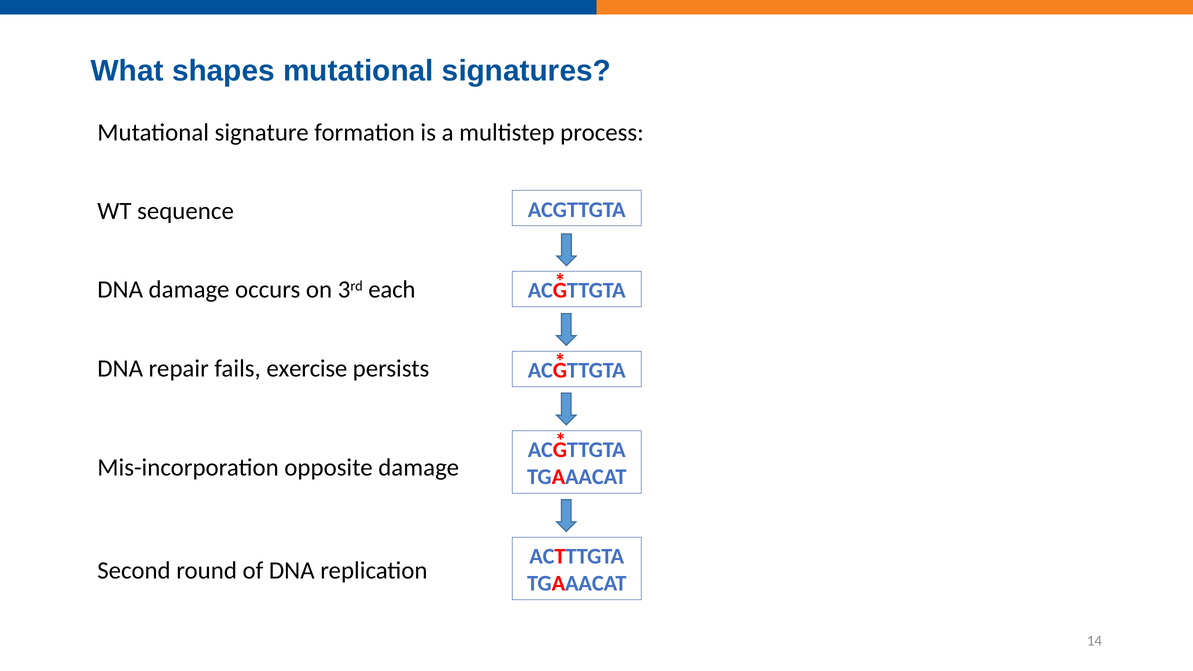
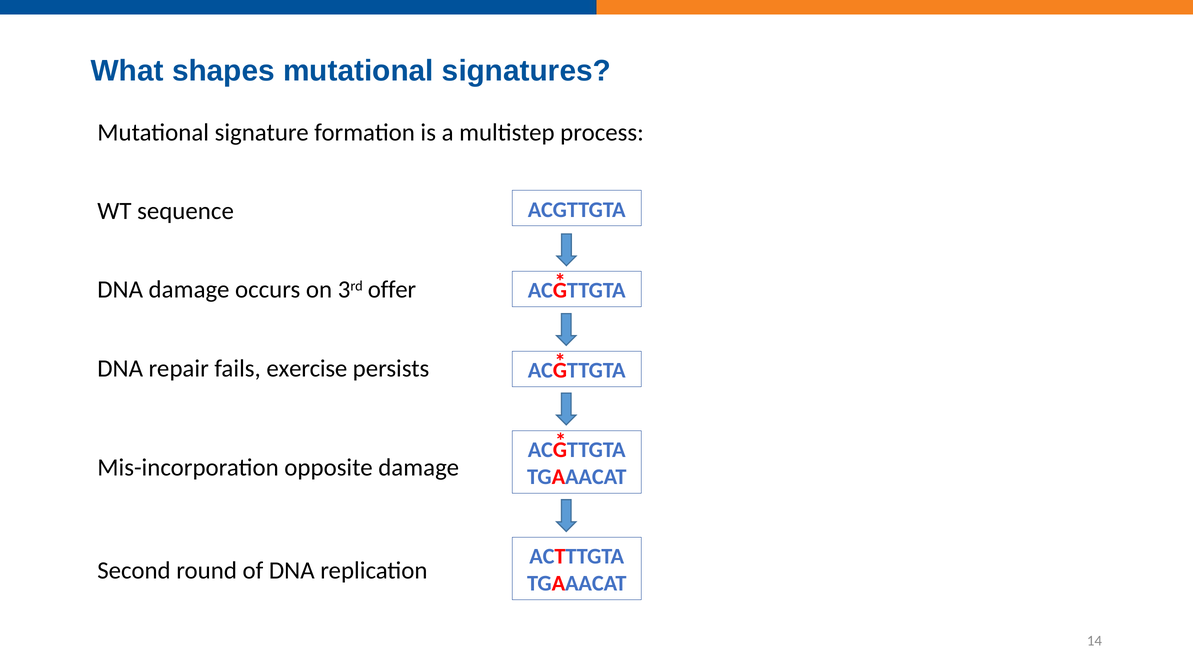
each: each -> offer (392, 290)
